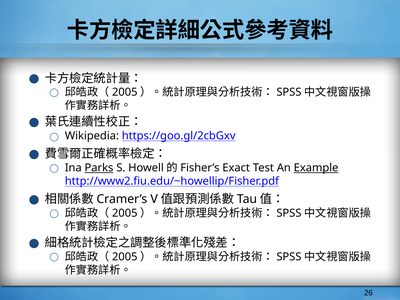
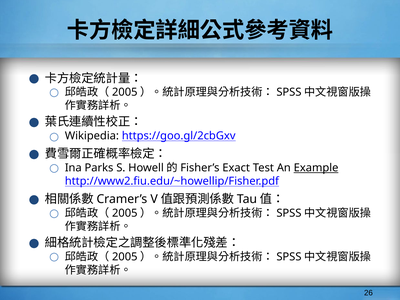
Parks underline: present -> none (99, 168)
